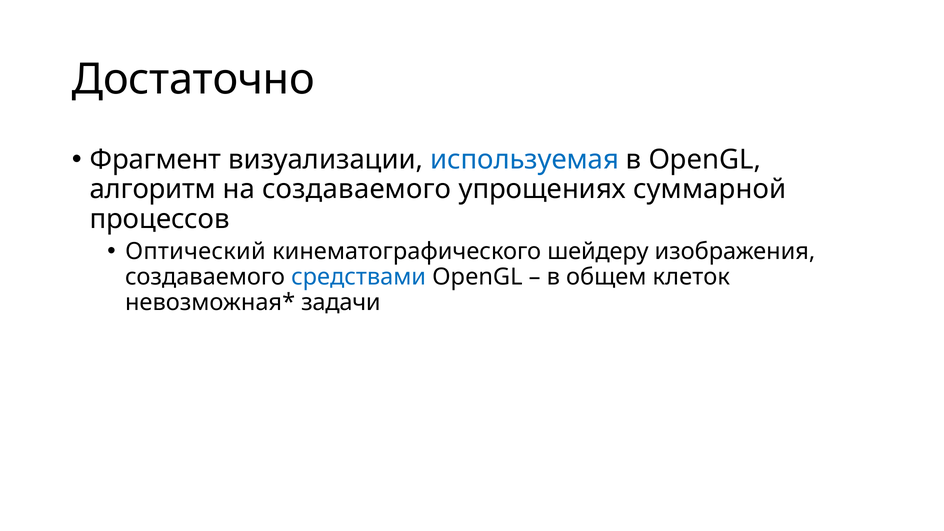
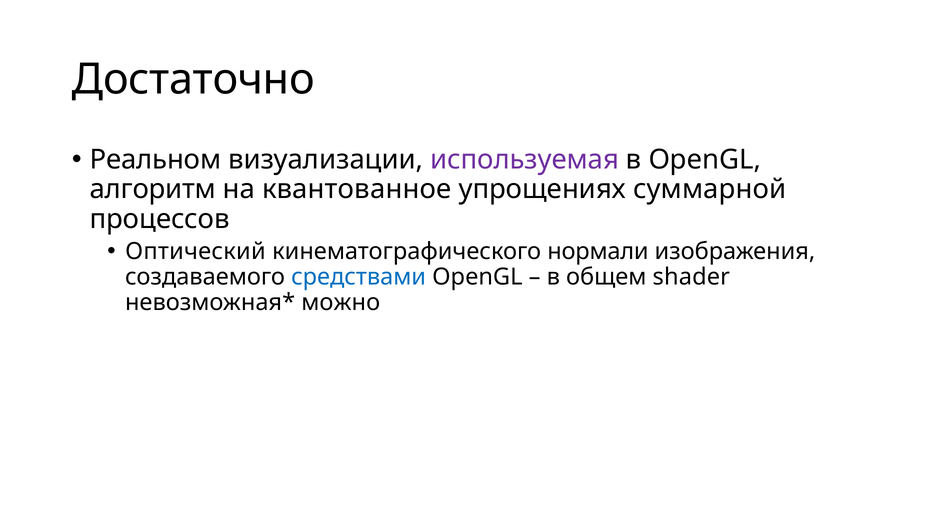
Фрагмент: Фрагмент -> Реальном (155, 160)
используемая colour: blue -> purple (525, 160)
на создаваемого: создаваемого -> квантованное (357, 189)
шейдеру: шейдеру -> нормали (598, 252)
клеток: клеток -> shader (691, 277)
задачи: задачи -> можно (341, 303)
